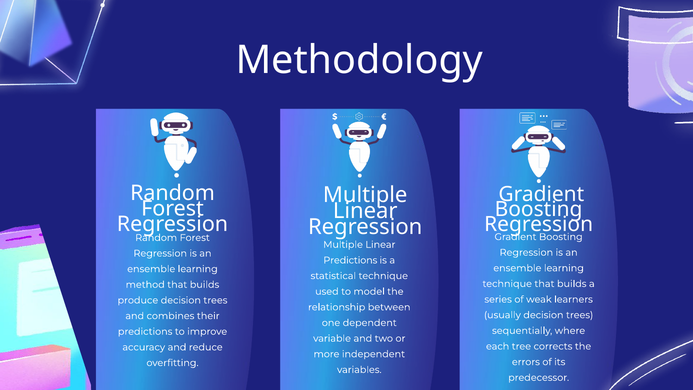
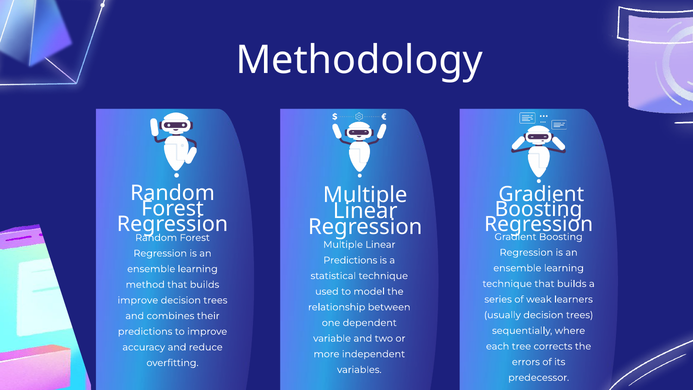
produce: produce -> improve (138, 300)
